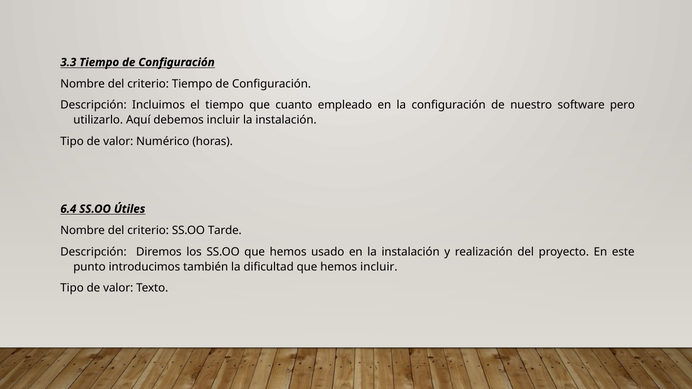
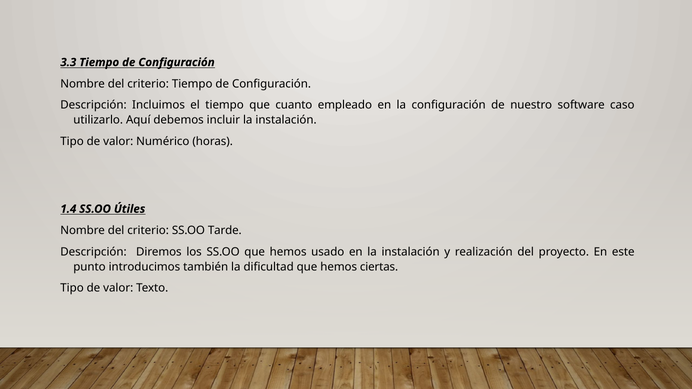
pero: pero -> caso (622, 105)
6.4: 6.4 -> 1.4 (68, 209)
hemos incluir: incluir -> ciertas (379, 267)
